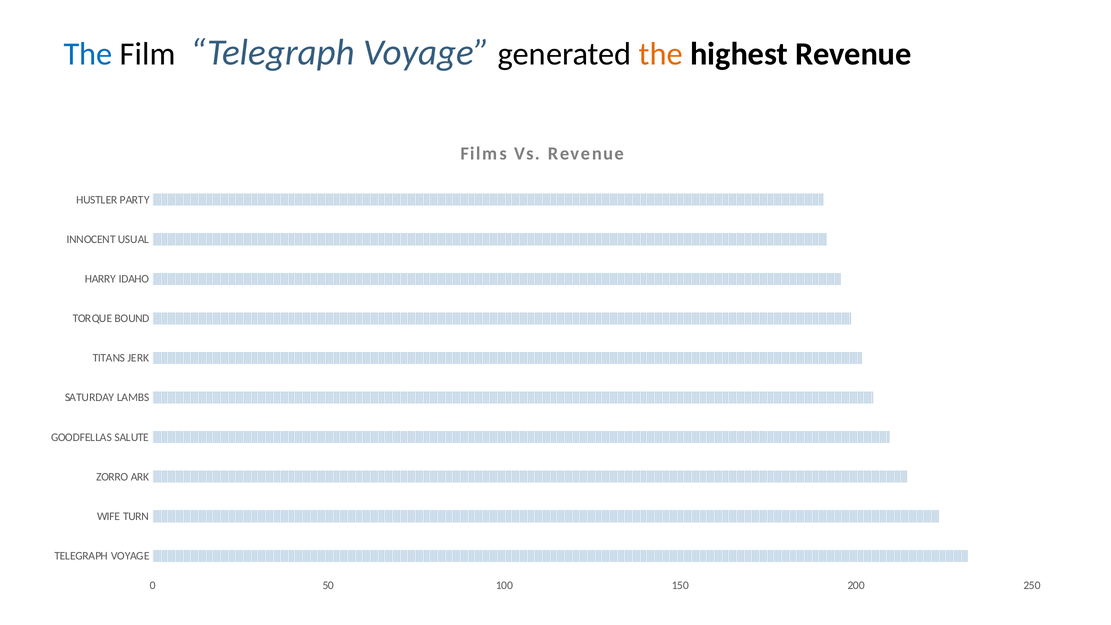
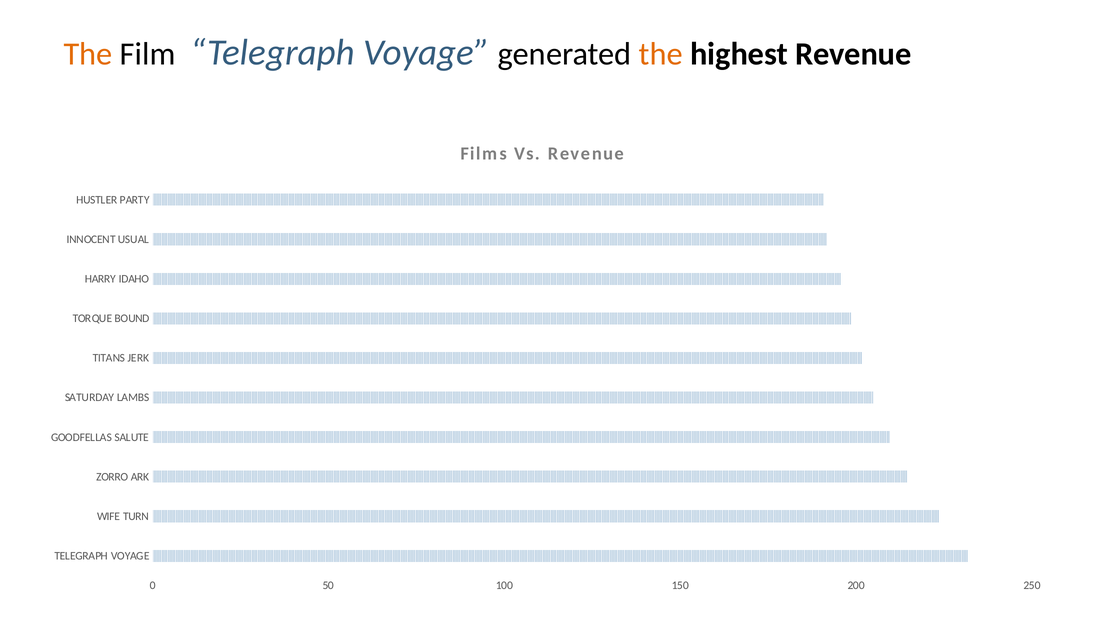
The colour: blue -> orange (88, 54)
